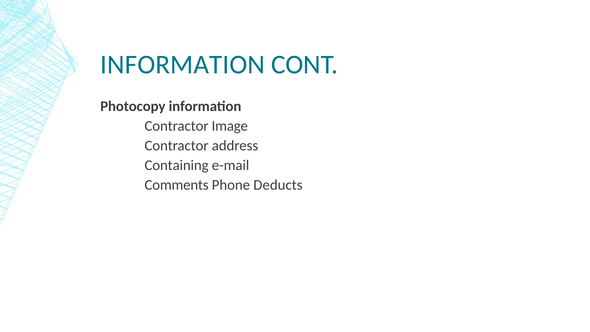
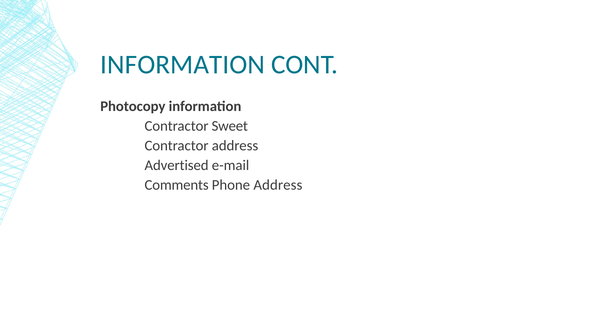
Image: Image -> Sweet (230, 126)
Containing: Containing -> Advertised (177, 165)
Phone Deducts: Deducts -> Address (278, 185)
